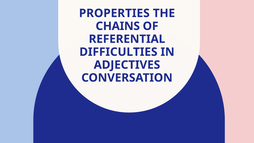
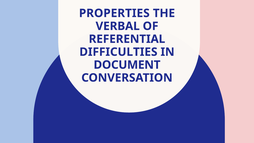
CHAINS: CHAINS -> VERBAL (118, 26)
ADJECTIVES: ADJECTIVES -> DOCUMENT (127, 65)
